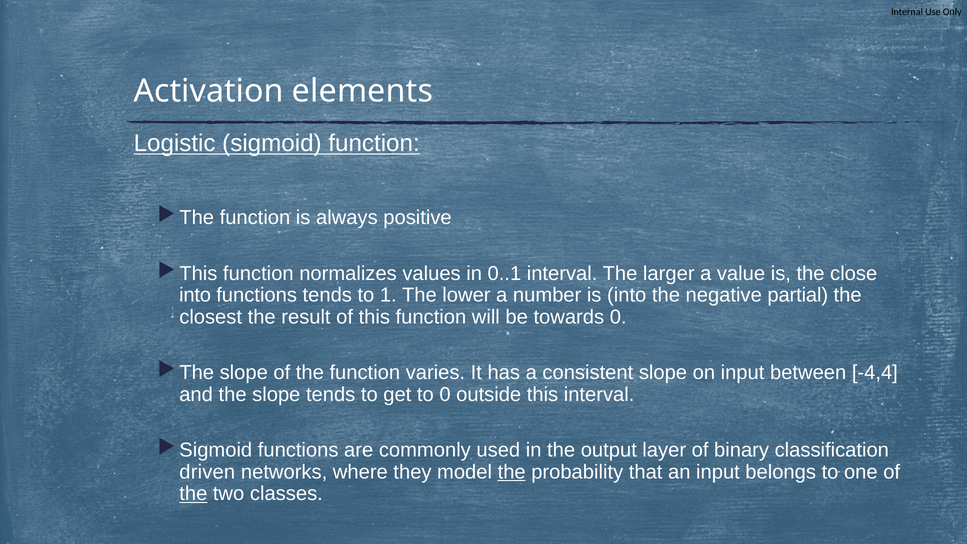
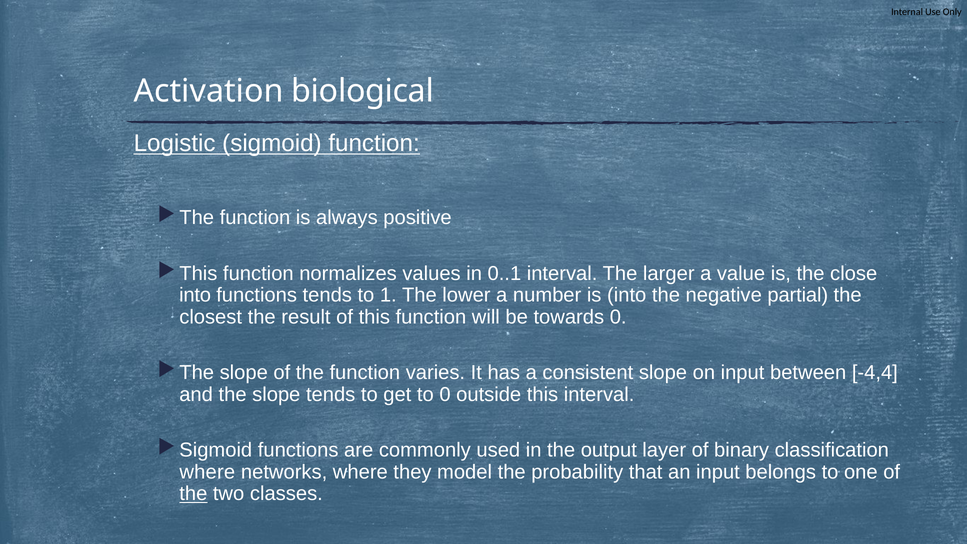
elements: elements -> biological (363, 91)
driven: driven -> where (207, 472)
the underline: present -> none (512, 472)
